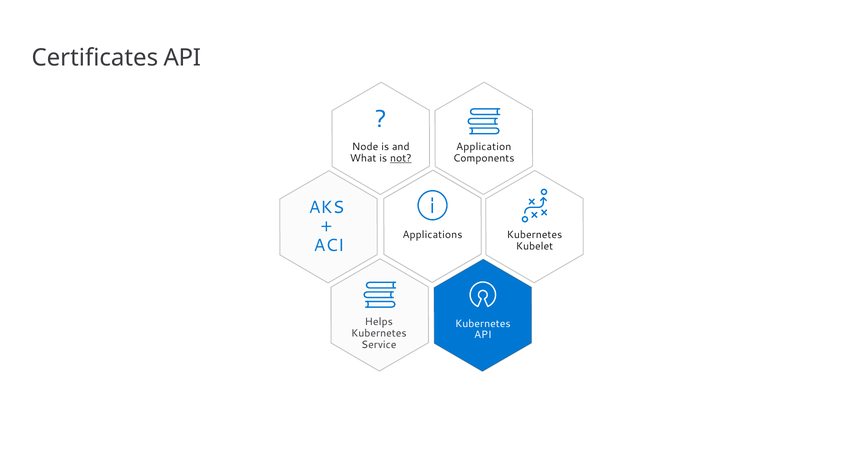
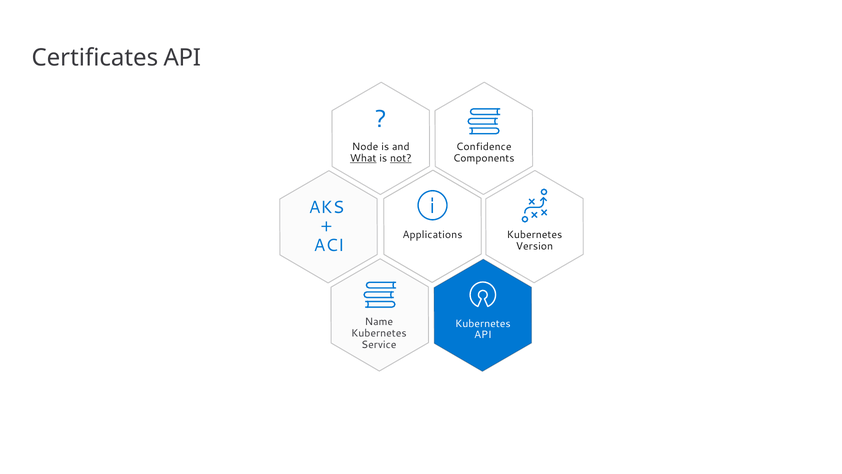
Application: Application -> Confidence (484, 147)
What underline: none -> present (363, 158)
Kubelet: Kubelet -> Version (534, 246)
Helps: Helps -> Name (379, 322)
